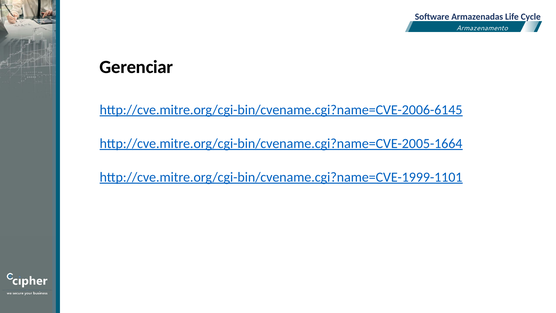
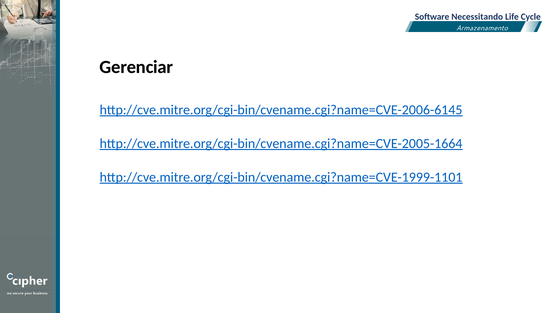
Armazenadas: Armazenadas -> Necessitando (477, 17)
